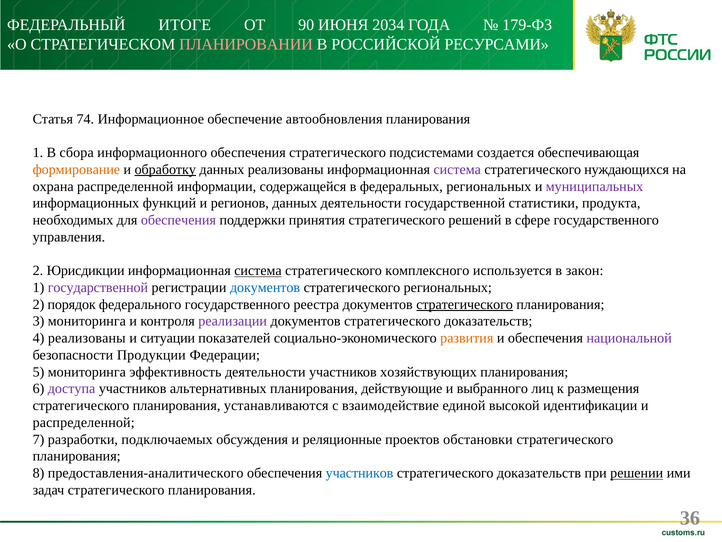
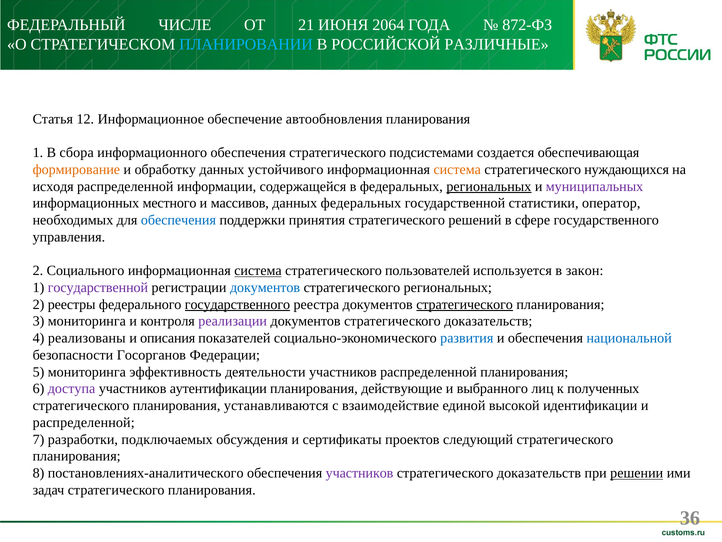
ИТОГЕ: ИТОГЕ -> ЧИСЛЕ (185, 25)
90: 90 -> 21 (306, 25)
2034: 2034 -> 2064 (388, 25)
179-ФЗ: 179-ФЗ -> 872-ФЗ (527, 25)
ПЛАНИРОВАНИИ colour: pink -> light blue (246, 44)
РЕСУРСАМИ: РЕСУРСАМИ -> РАЗЛИЧНЫЕ (497, 44)
74: 74 -> 12 (85, 119)
обработку underline: present -> none (165, 169)
данных реализованы: реализованы -> устойчивого (286, 169)
система colour: purple -> orange (457, 169)
охрана: охрана -> исходя (53, 186)
региональных underline: none -> present (489, 186)
функций: функций -> местного (170, 203)
регионов: регионов -> массивов (240, 203)
данных деятельности: деятельности -> федеральных (361, 203)
продукта: продукта -> оператор (611, 203)
обеспечения colour: purple -> blue (178, 220)
Юрисдикции: Юрисдикции -> Социального (86, 270)
комплексного: комплексного -> пользователей (427, 270)
порядок: порядок -> реестры (72, 304)
государственного underline: none -> present (237, 304)
ситуации: ситуации -> описания (168, 338)
развития colour: orange -> blue (467, 338)
национальной colour: purple -> blue (629, 338)
Продукции: Продукции -> Госорганов (151, 355)
участников хозяйствующих: хозяйствующих -> распределенной (429, 372)
альтернативных: альтернативных -> аутентификации (218, 388)
размещения: размещения -> полученных (603, 388)
реляционные: реляционные -> сертификаты (342, 439)
обстановки: обстановки -> следующий (478, 439)
предоставления-аналитического: предоставления-аналитического -> постановлениях-аналитического (146, 473)
участников colour: blue -> purple (360, 473)
